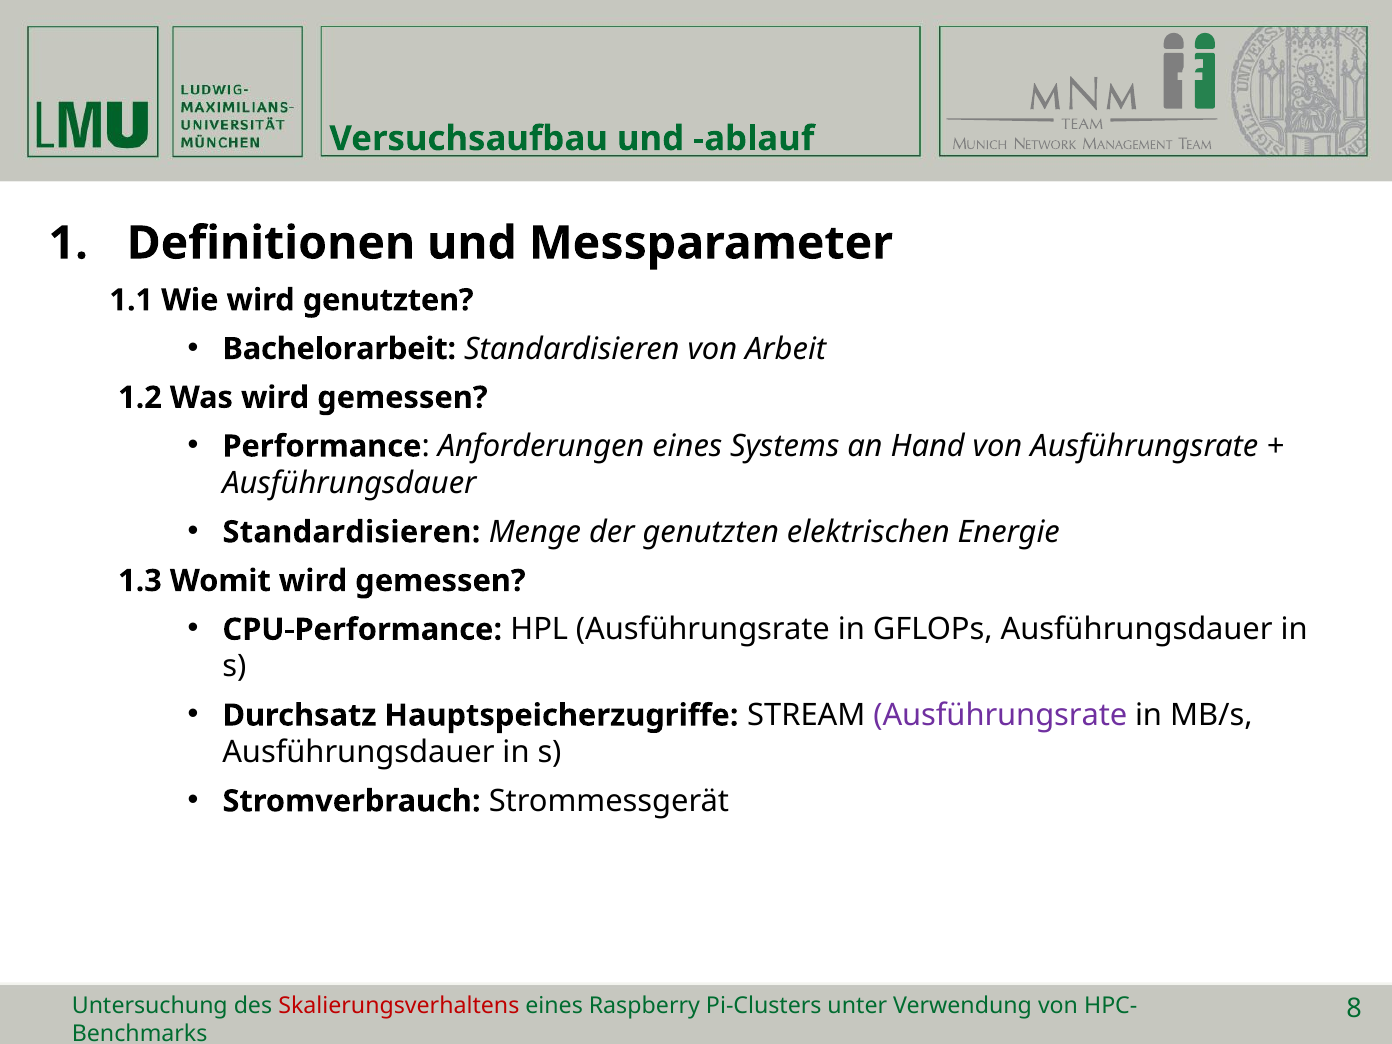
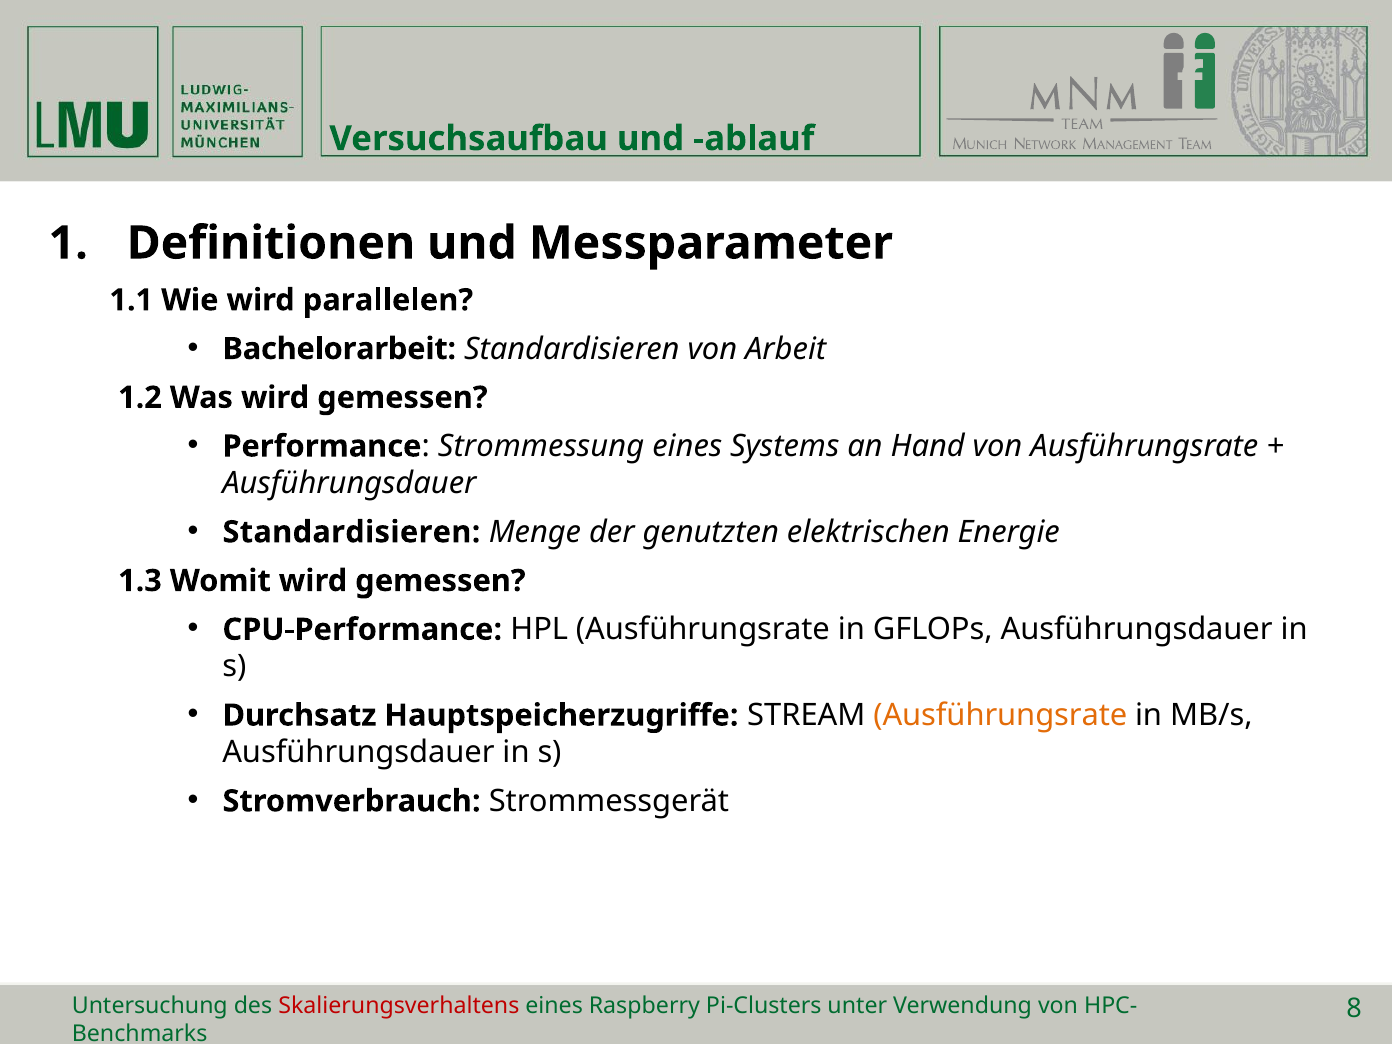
wird genutzten: genutzten -> parallelen (388, 300)
Anforderungen: Anforderungen -> Strommessung (541, 446)
Ausführungsrate colour: purple -> orange (1000, 715)
